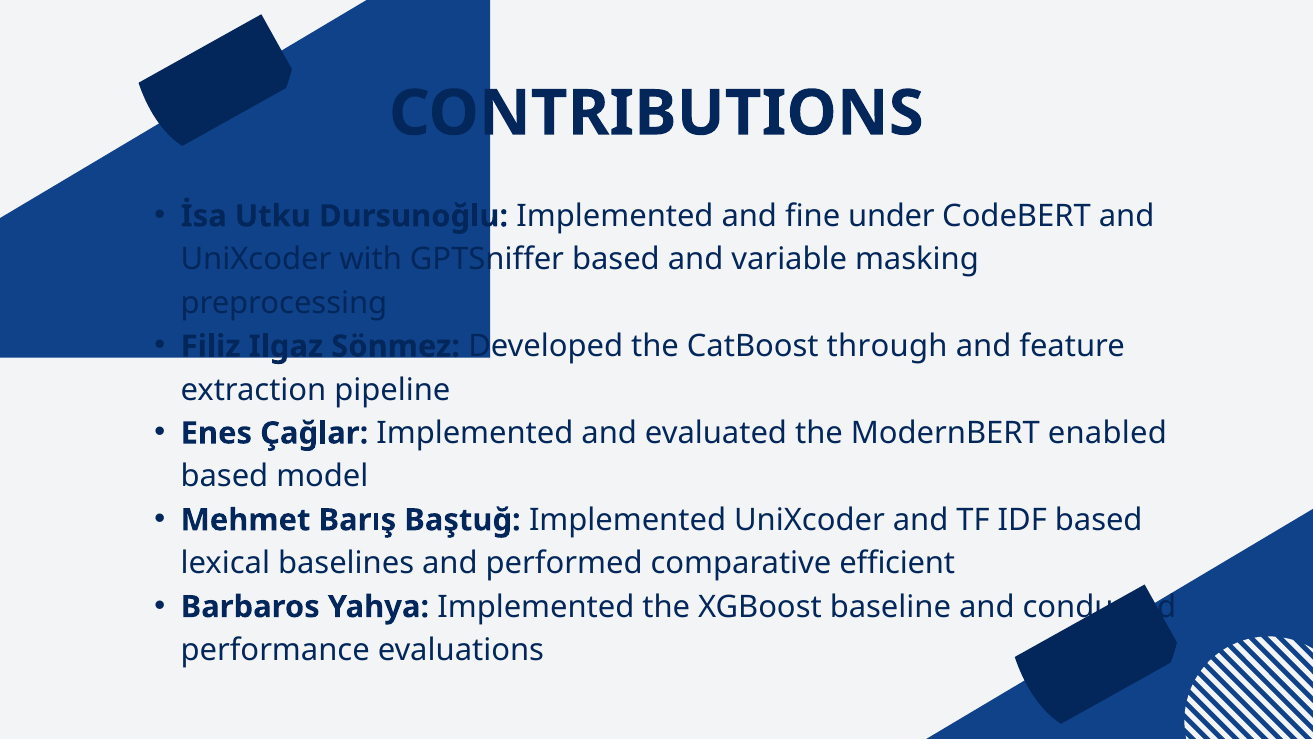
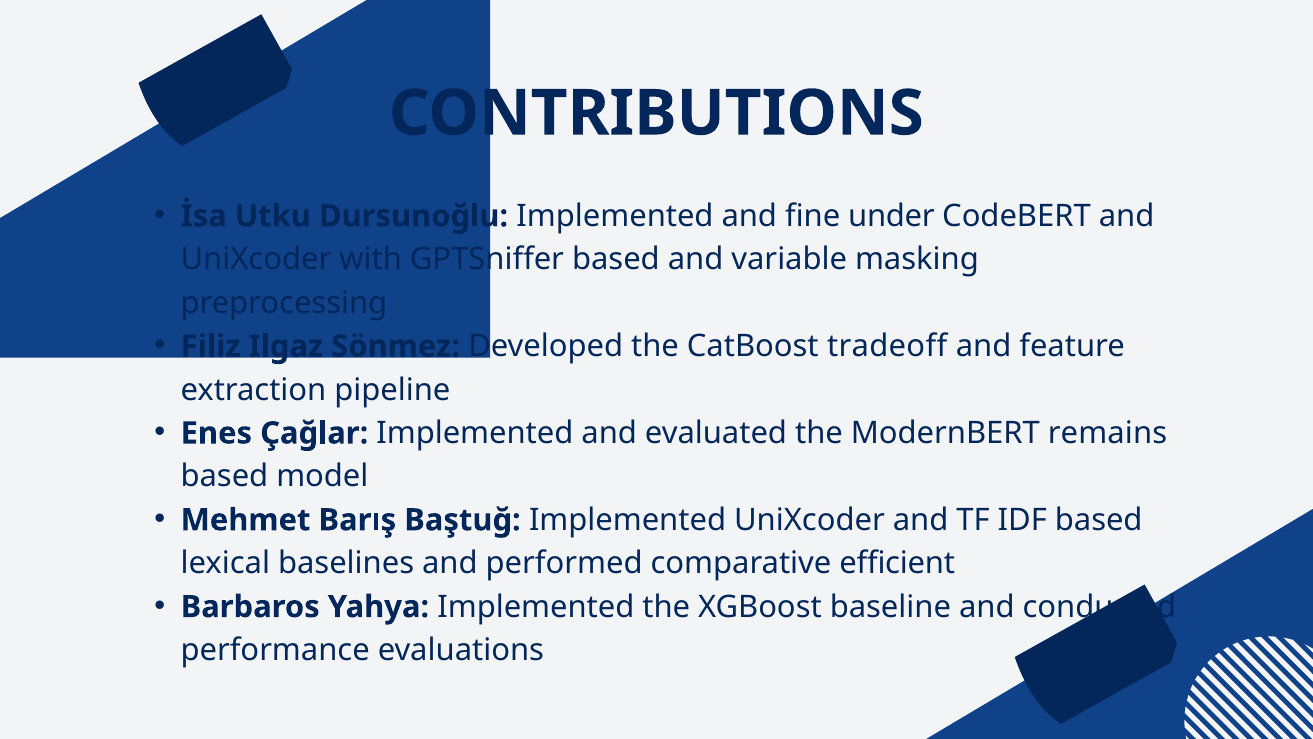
through: through -> tradeoff (887, 346)
enabled: enabled -> remains (1108, 433)
